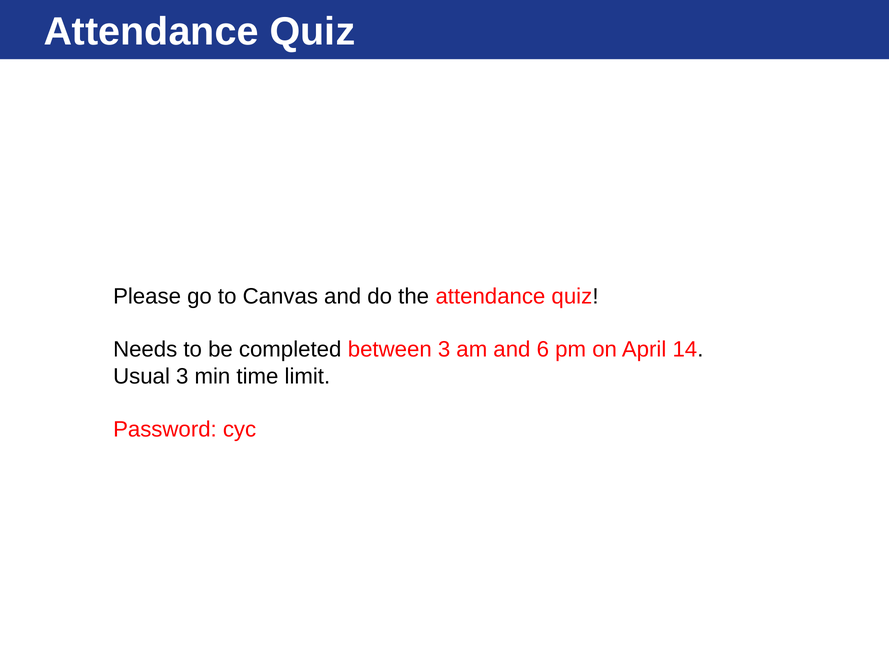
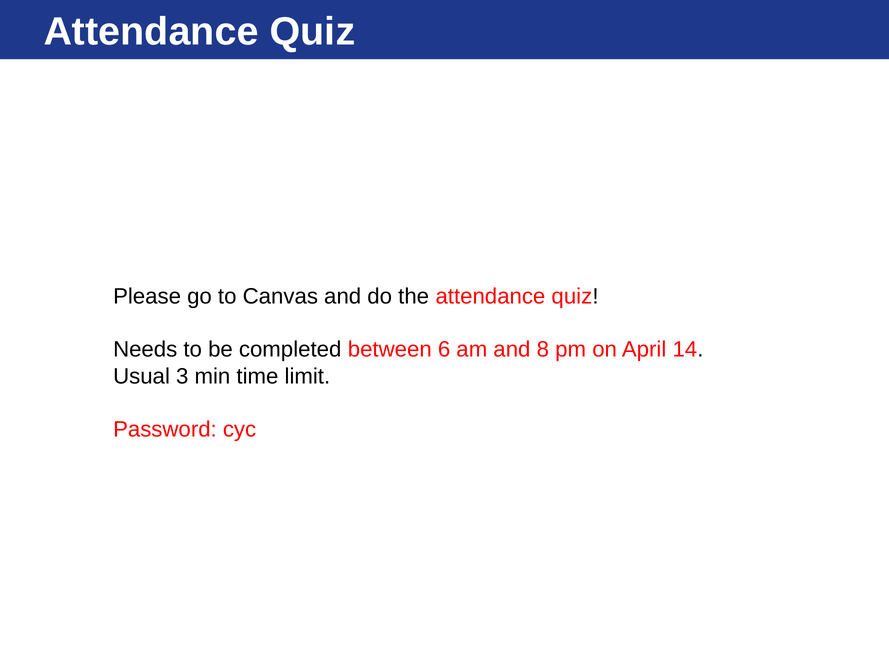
between 3: 3 -> 6 (444, 350)
6: 6 -> 8 (543, 350)
